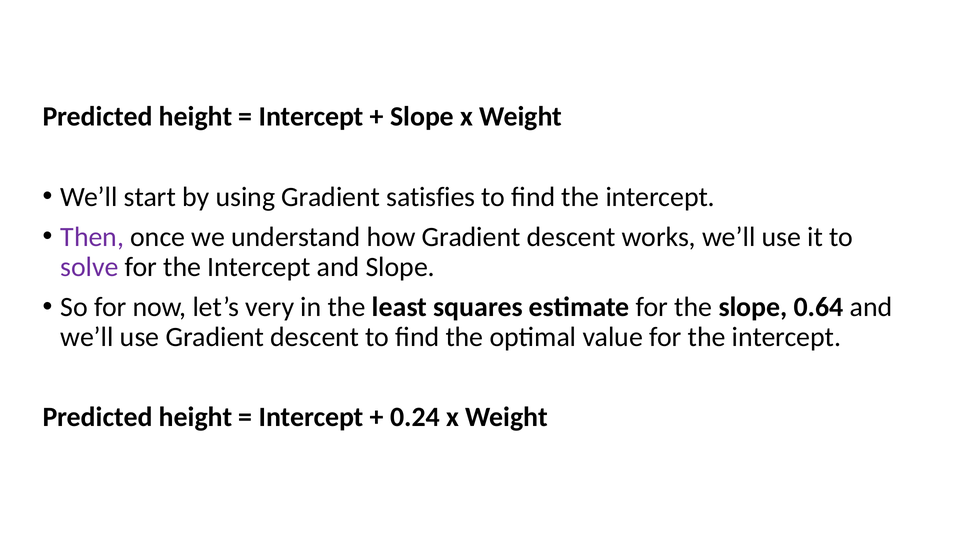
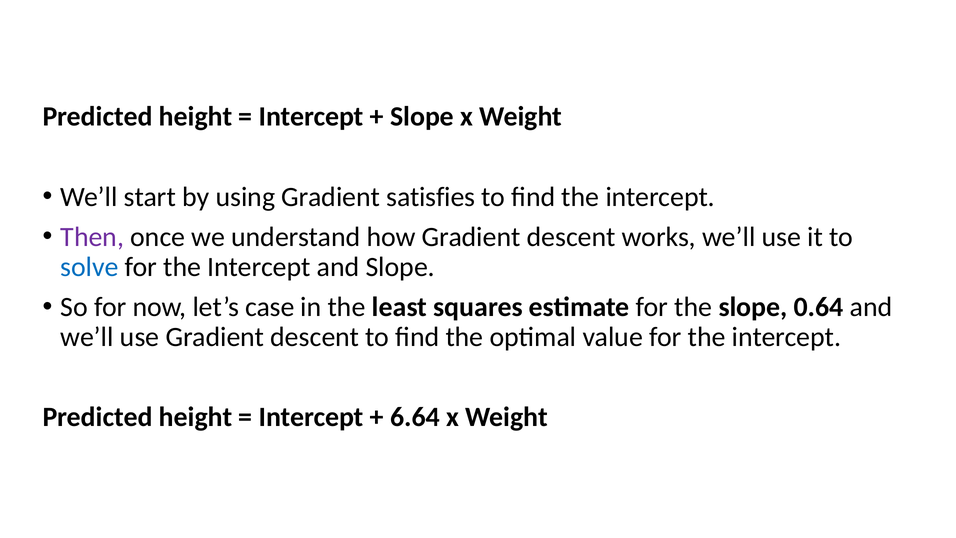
solve colour: purple -> blue (90, 267)
very: very -> case (270, 307)
0.24: 0.24 -> 6.64 (415, 417)
